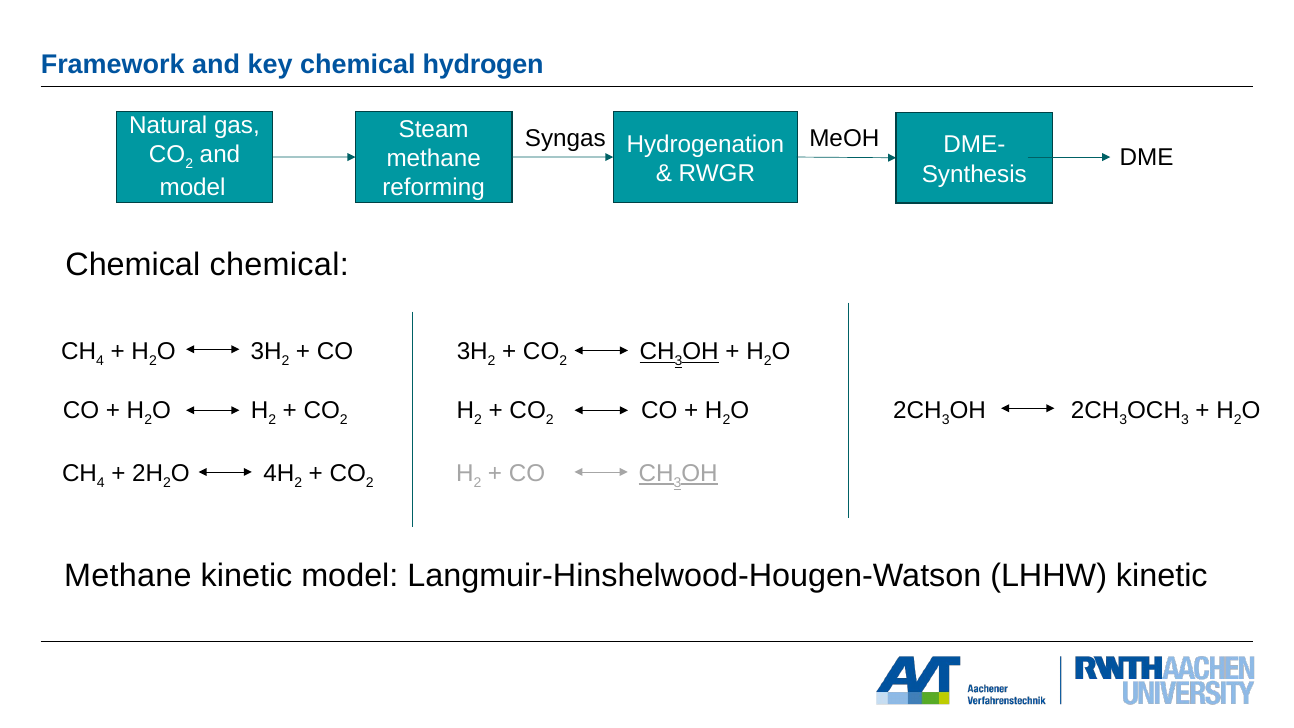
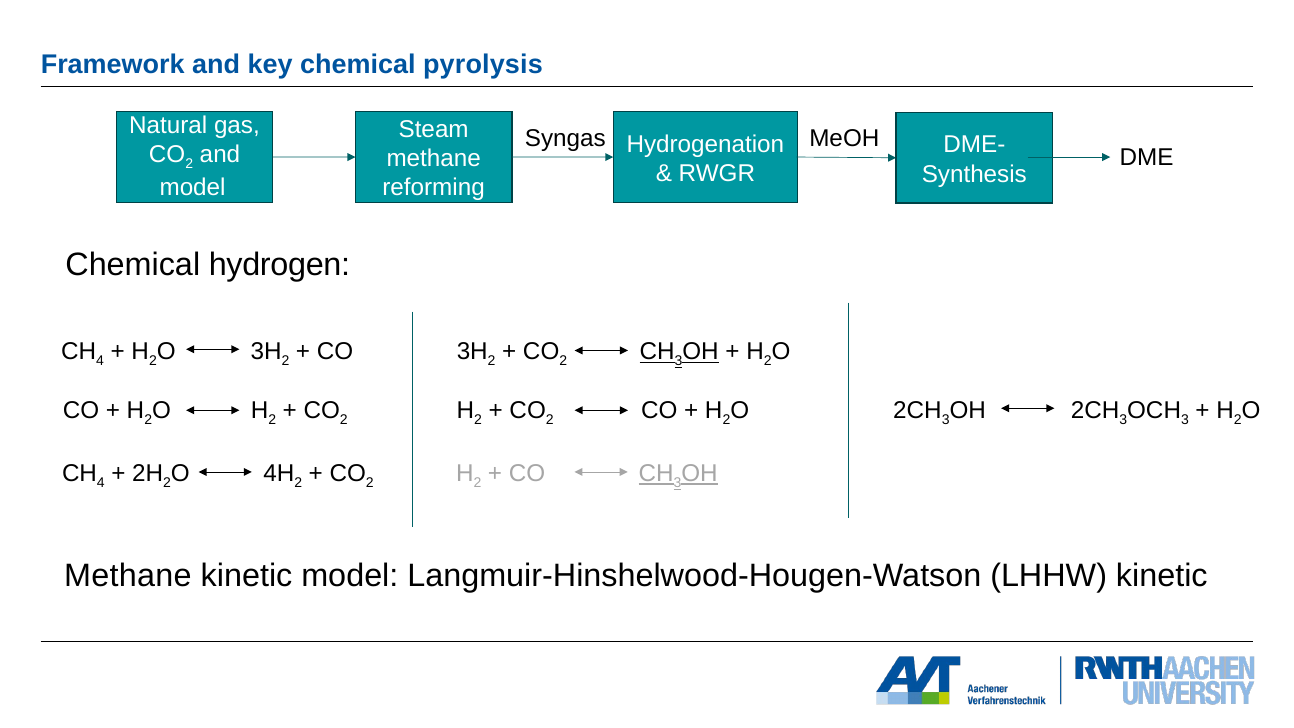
hydrogen: hydrogen -> pyrolysis (483, 64)
Chemical chemical: chemical -> hydrogen (279, 264)
